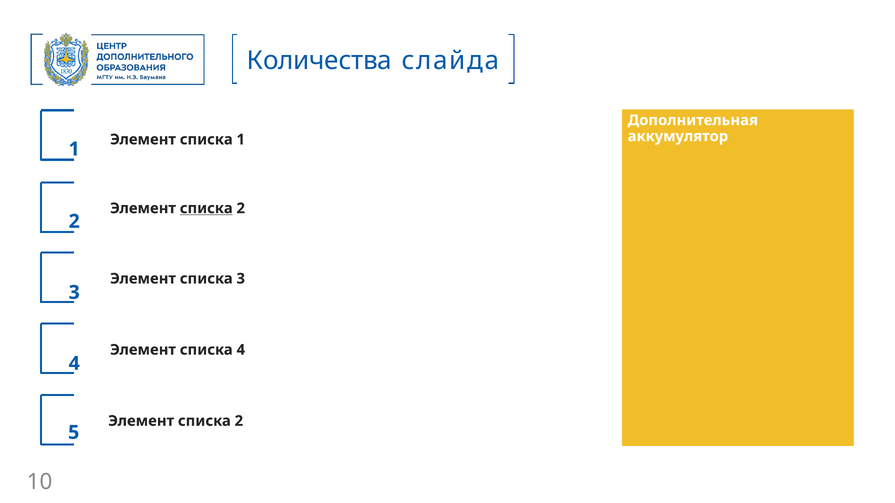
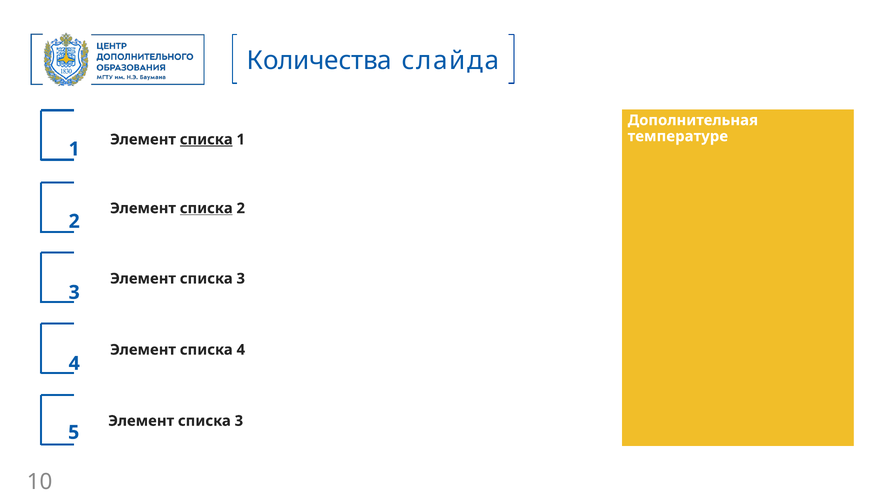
аккумулятор: аккумулятор -> температуре (678, 136)
списка underline: none -> present (206, 140)
2: 2 -> 3 (239, 421)
